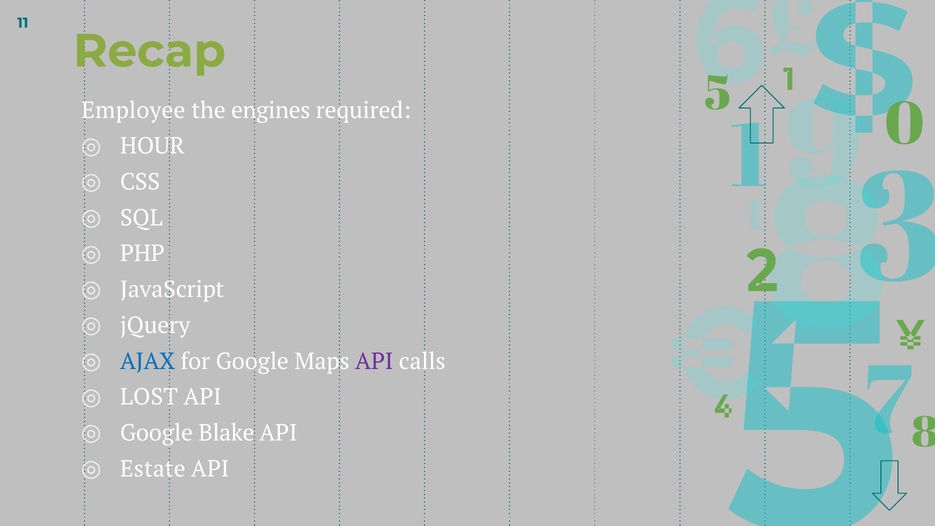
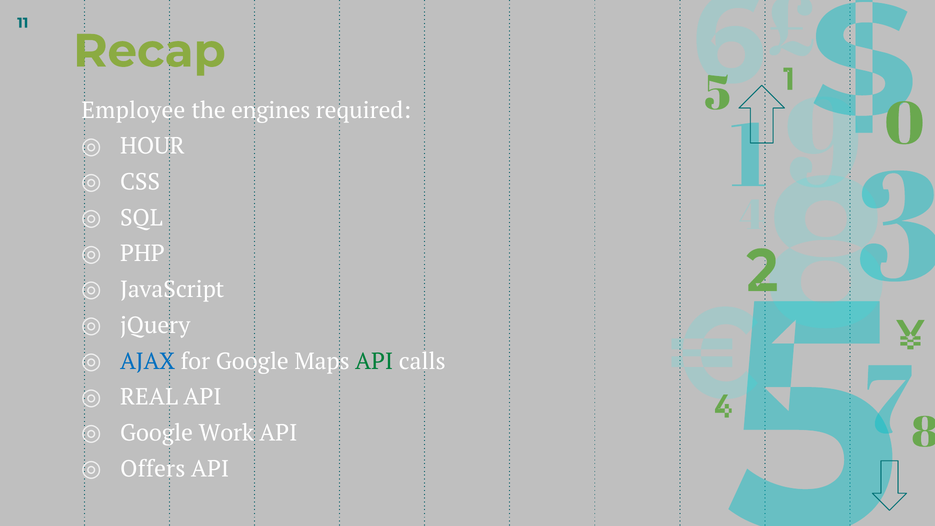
API colour: purple -> green (374, 361)
LOST: LOST -> REAL (149, 397)
Blake: Blake -> Work (226, 433)
Estate: Estate -> Offers (153, 469)
